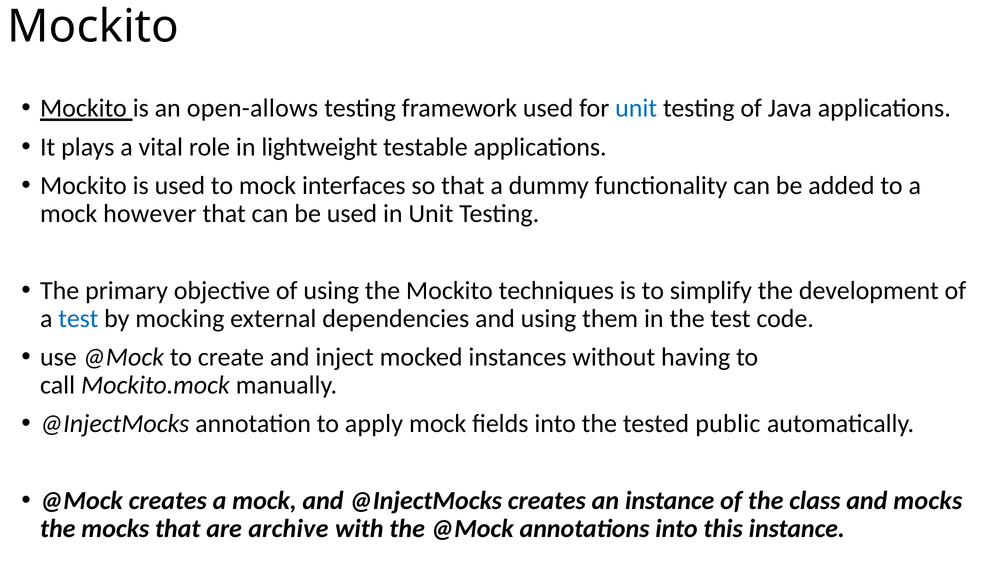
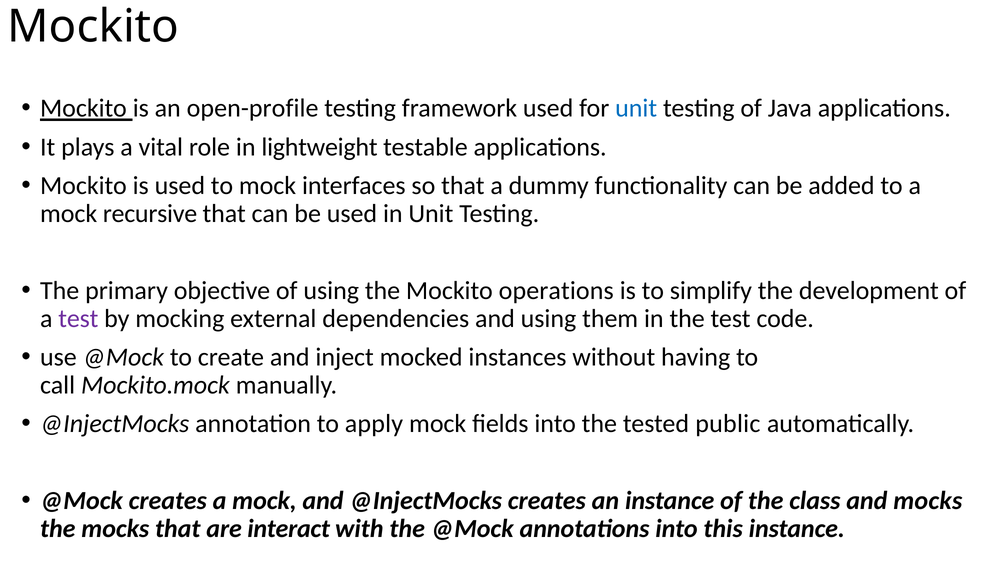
open-allows: open-allows -> open-profile (253, 108)
however: however -> recursive (150, 214)
techniques: techniques -> operations (556, 290)
test colour: blue -> purple (78, 319)
archive: archive -> interact (289, 529)
